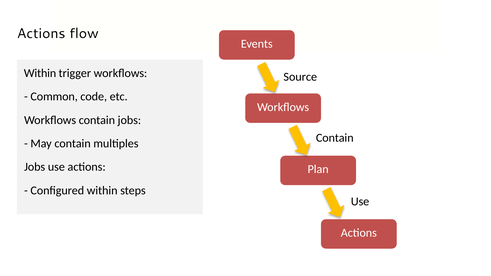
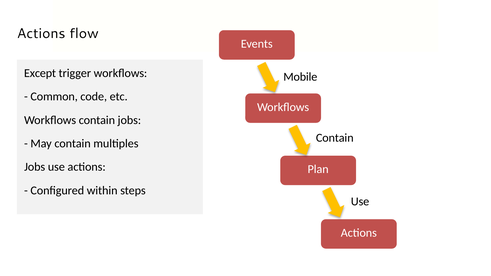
Within: Within -> Except (40, 73)
Source: Source -> Mobile (300, 77)
